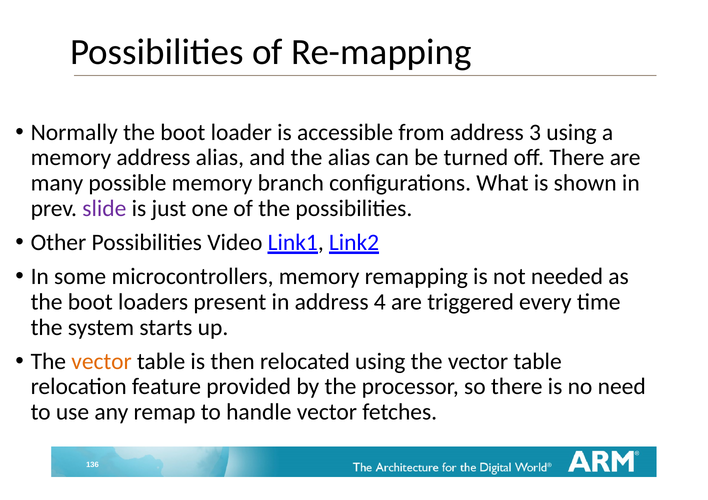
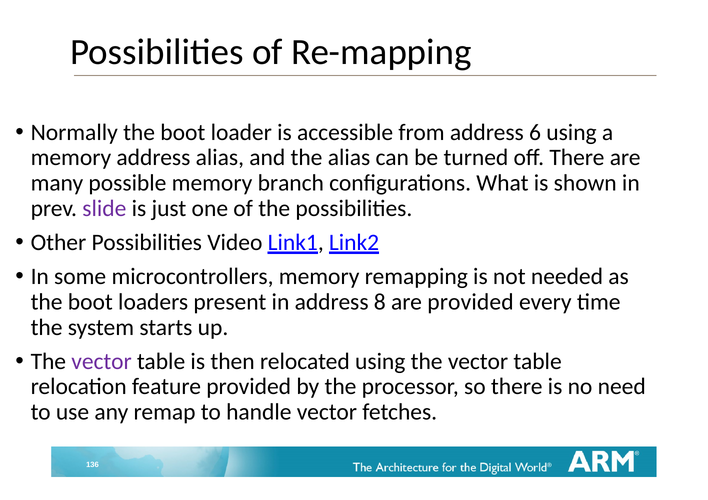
3: 3 -> 6 (535, 132)
4: 4 -> 8 (380, 302)
are triggered: triggered -> provided (470, 302)
vector colour: orange -> purple (102, 362)
